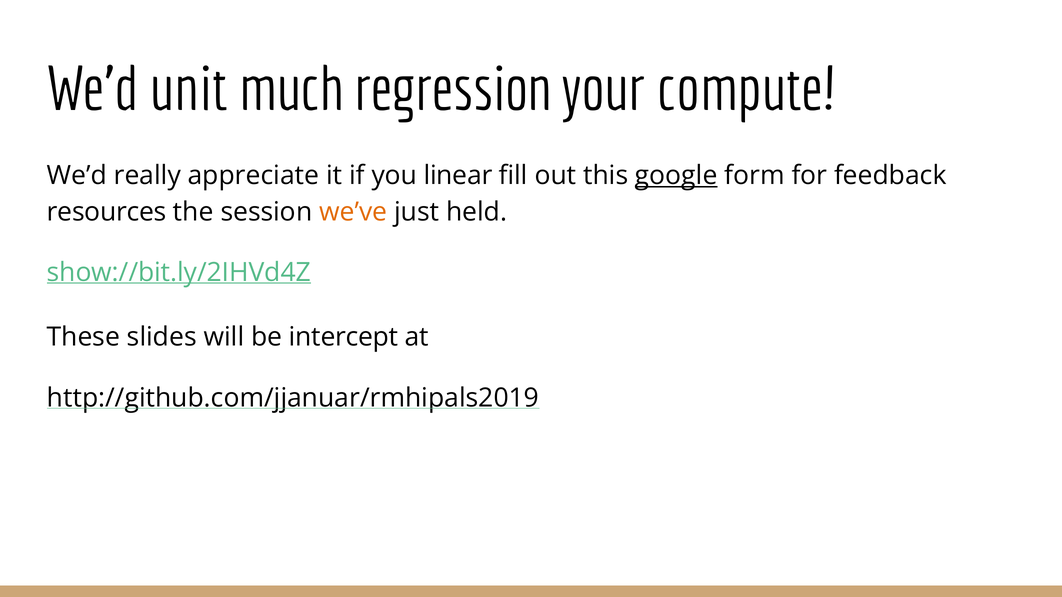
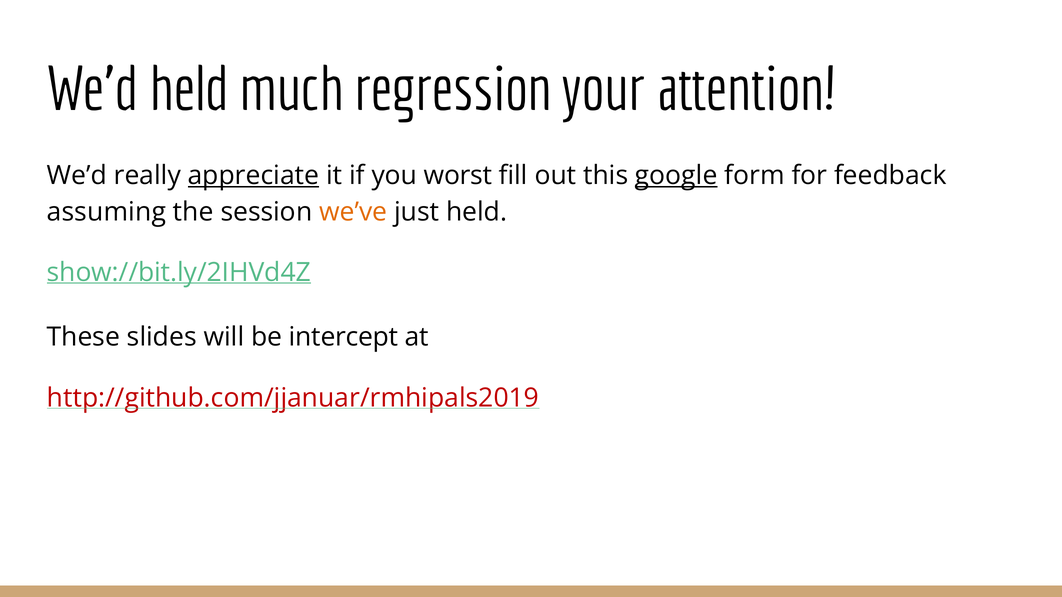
We’d unit: unit -> held (189, 90)
compute: compute -> attention (746, 90)
appreciate underline: none -> present (253, 175)
linear: linear -> worst (458, 175)
resources: resources -> assuming (106, 212)
http://github.com/jjanuar/rmhipals2019 colour: black -> red (293, 398)
